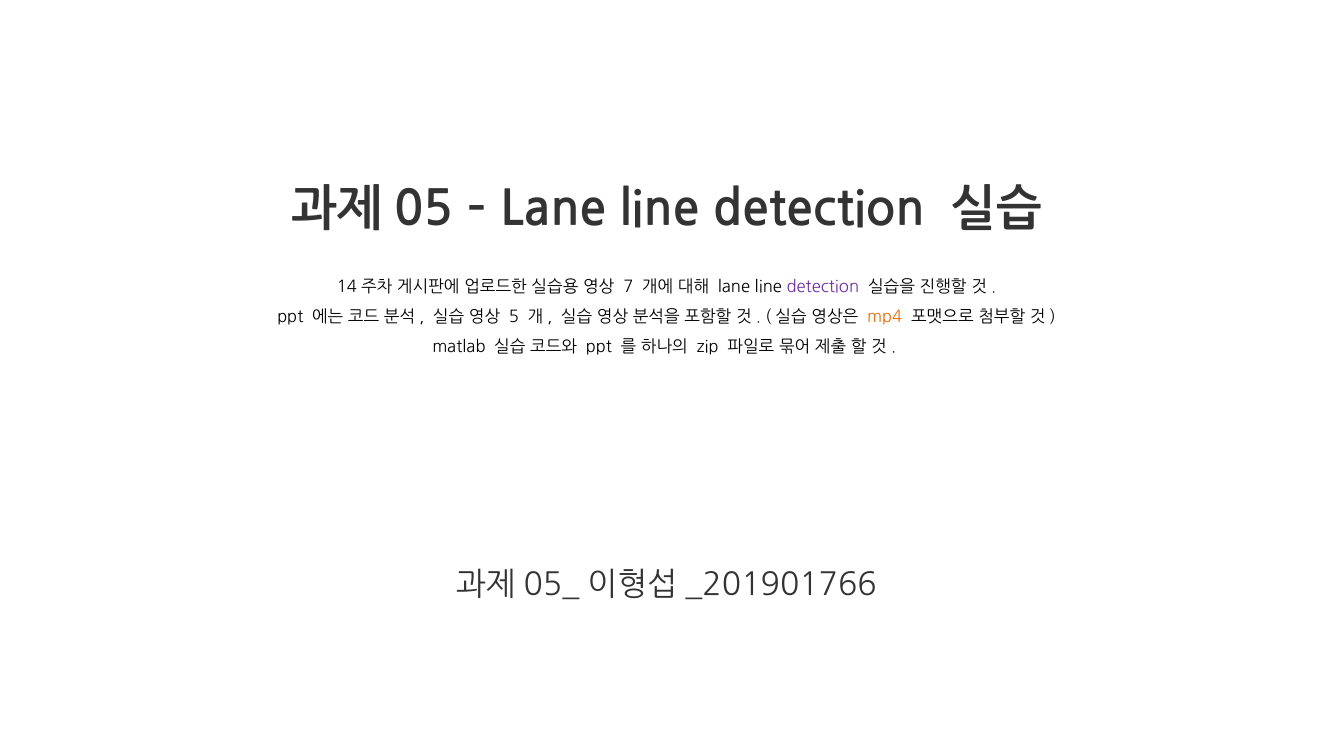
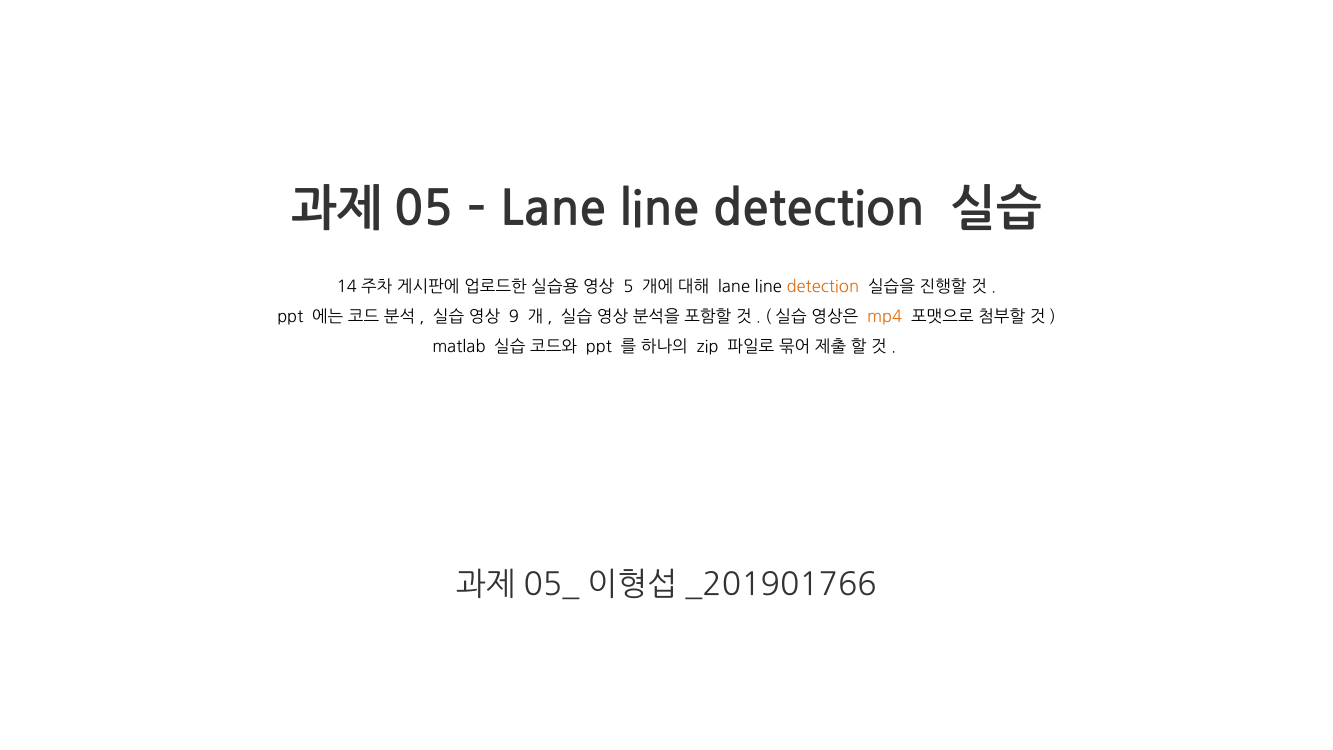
7: 7 -> 5 (628, 286)
detection colour: purple -> orange (823, 286)
5: 5 -> 9 (514, 316)
